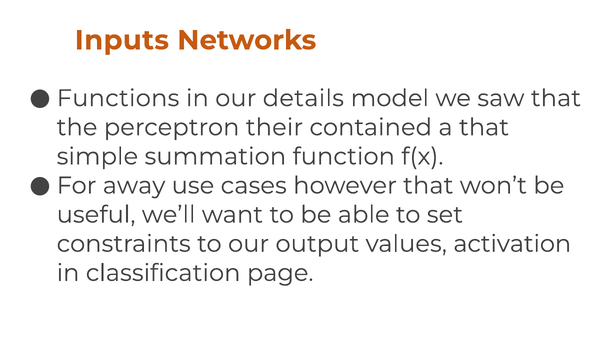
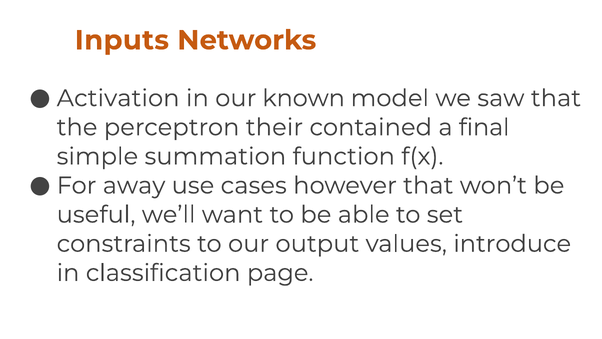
Functions: Functions -> Activation (118, 98)
details: details -> known (304, 98)
a that: that -> final (484, 127)
activation: activation -> introduce (512, 244)
